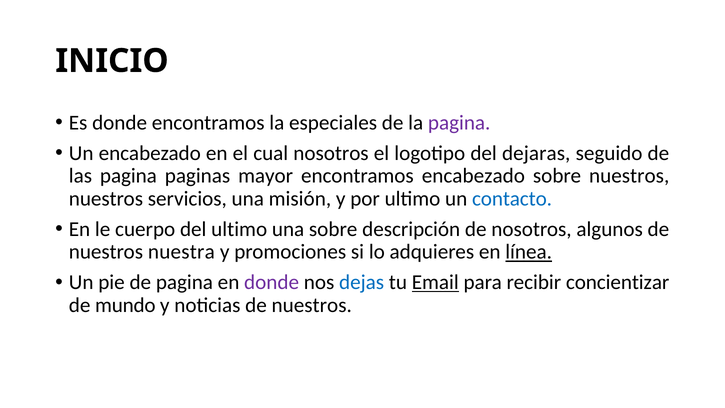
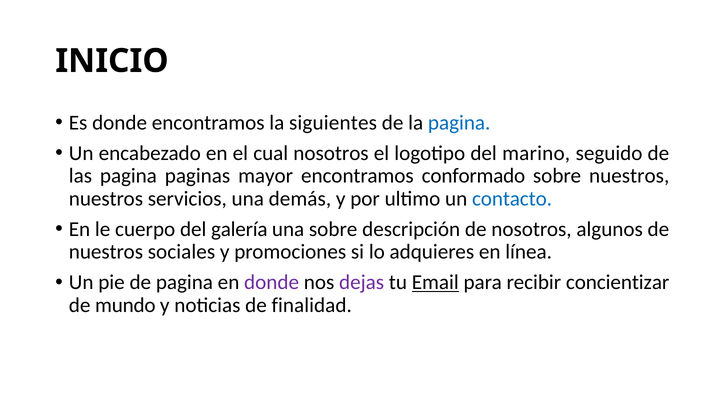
especiales: especiales -> siguientes (333, 123)
pagina colour: purple -> blue (459, 123)
dejaras: dejaras -> marino (536, 153)
encontramos encabezado: encabezado -> conformado (473, 176)
misión: misión -> demás (300, 199)
del ultimo: ultimo -> galería (239, 229)
nuestra: nuestra -> sociales (181, 252)
línea underline: present -> none (529, 252)
dejas colour: blue -> purple (362, 282)
noticias de nuestros: nuestros -> finalidad (312, 305)
